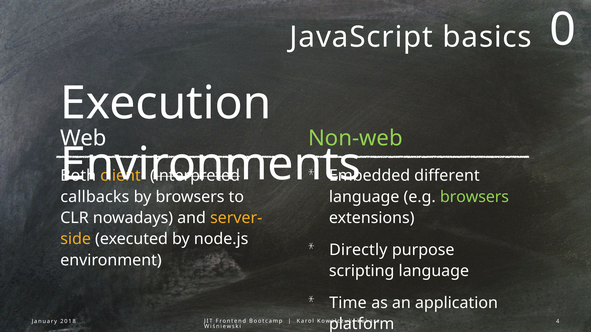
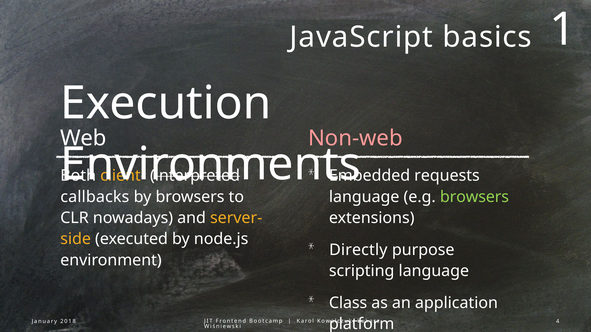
0: 0 -> 1 (563, 30)
Non-web colour: light green -> pink (355, 139)
different: different -> requests (447, 176)
Time: Time -> Class (348, 303)
